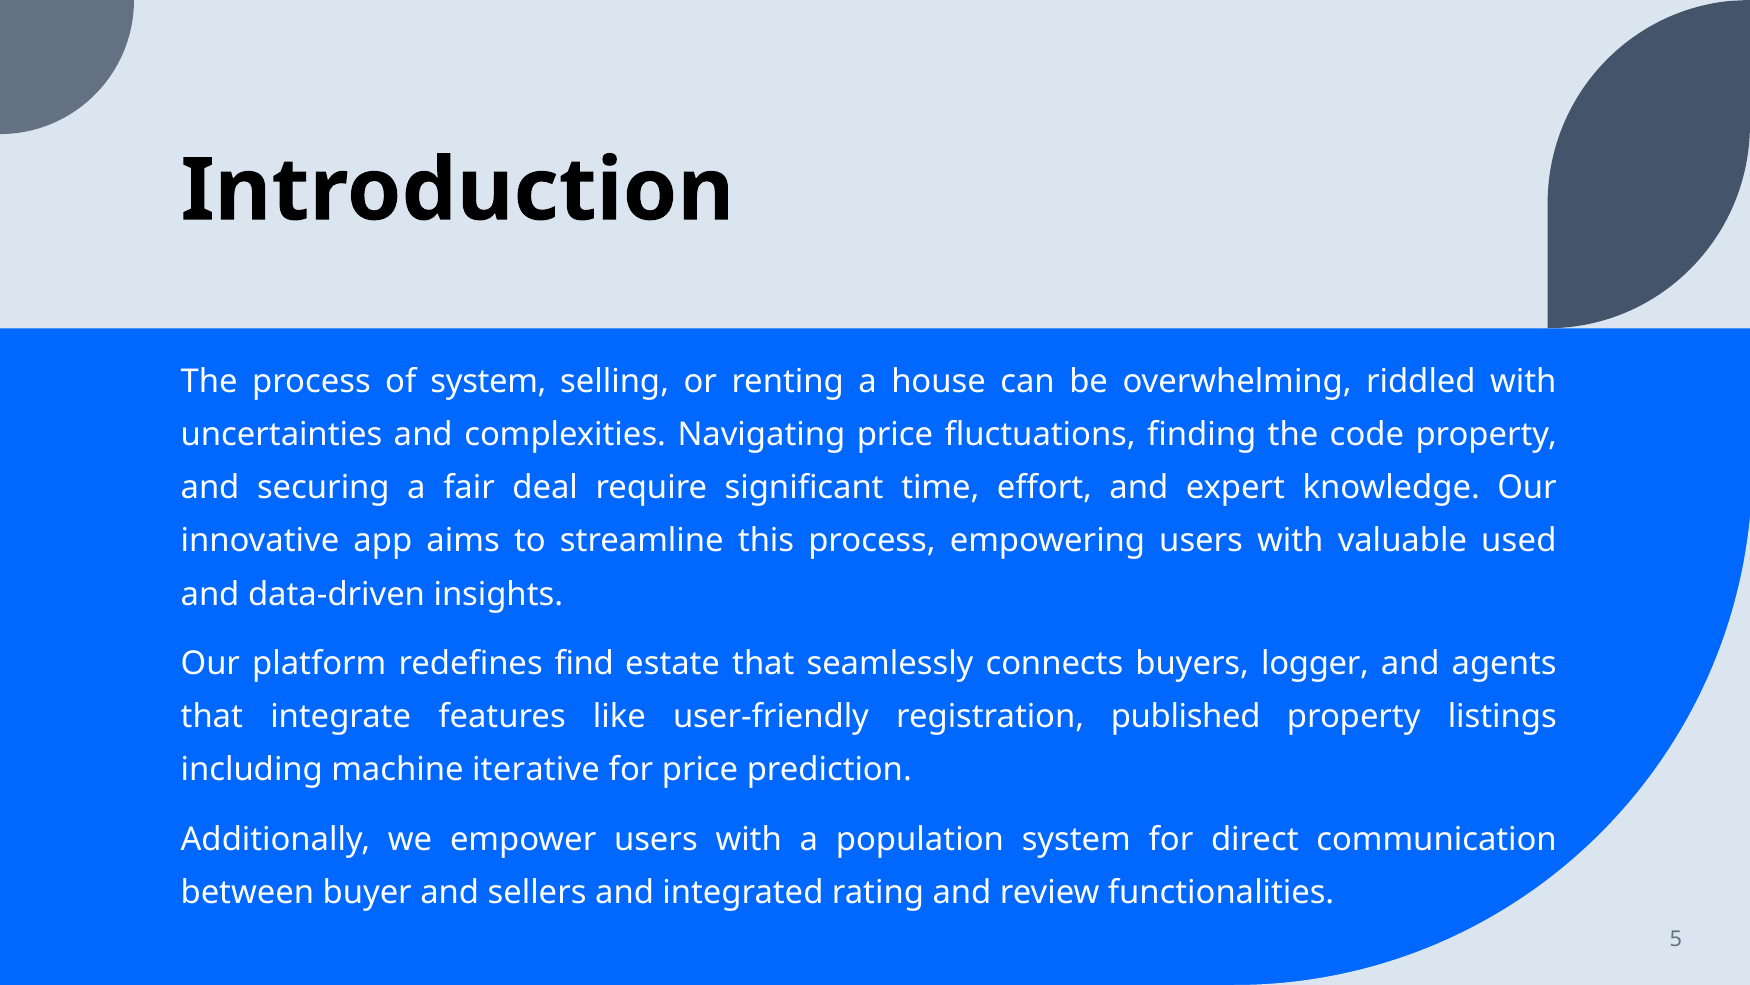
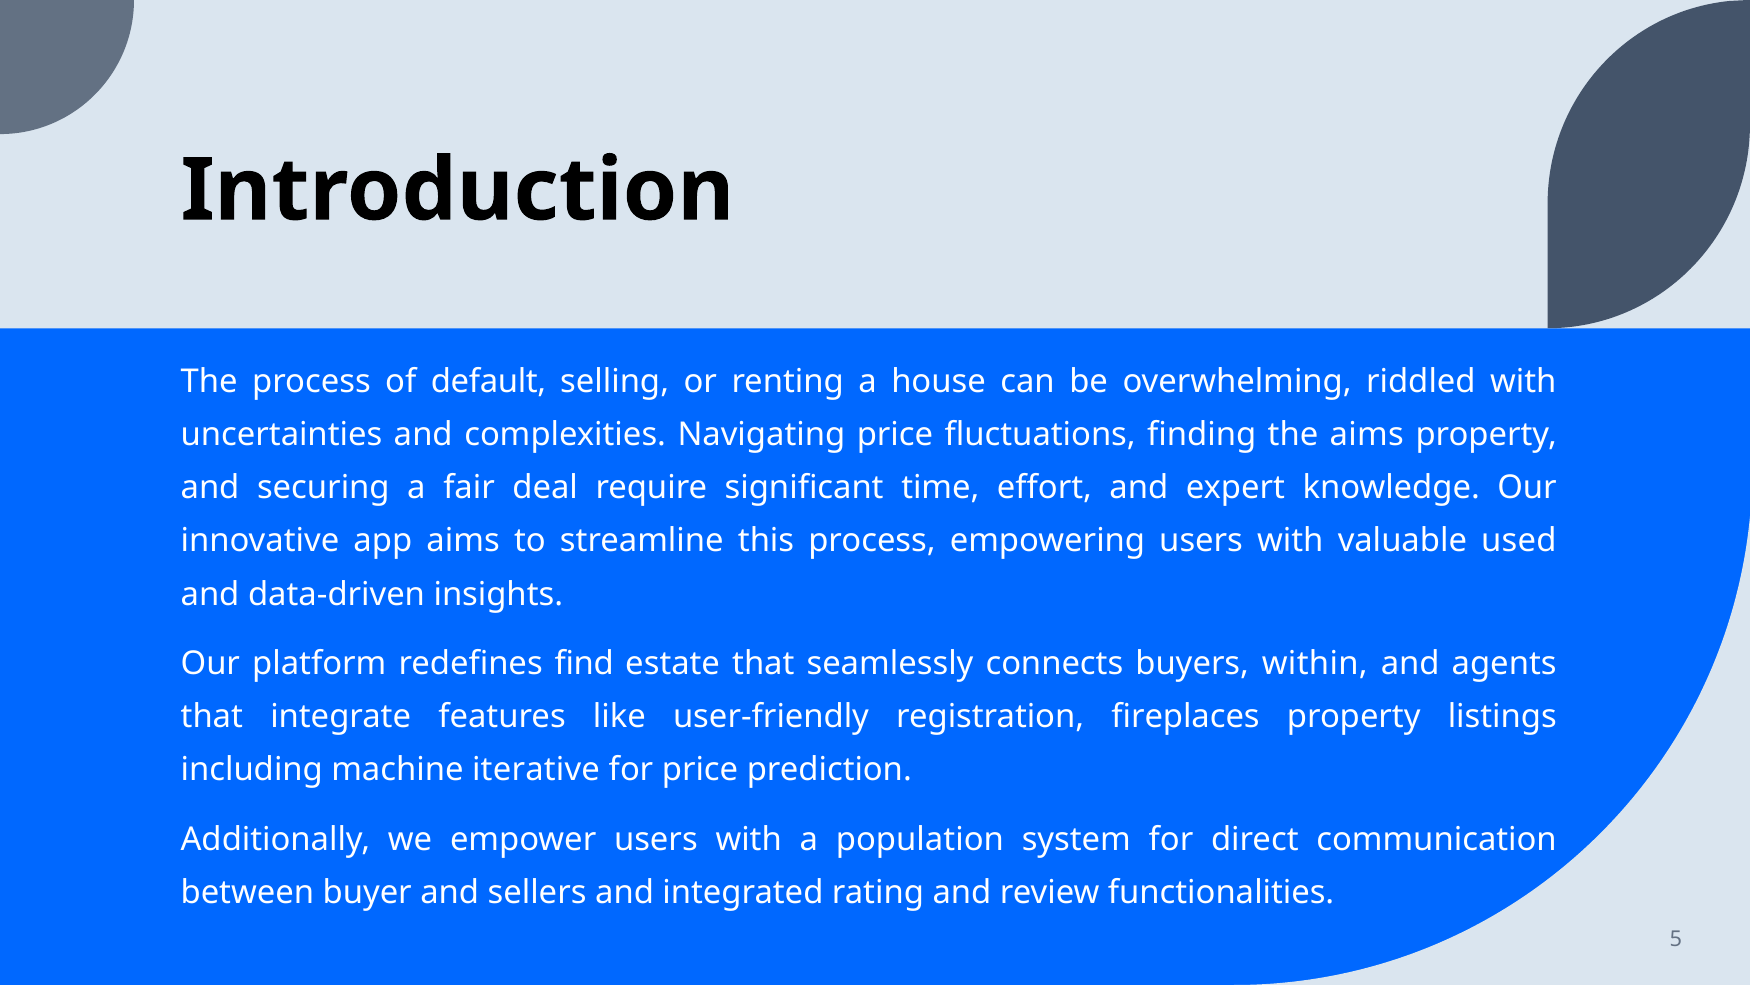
of system: system -> default (489, 381)
the code: code -> aims (1367, 434)
logger: logger -> within (1315, 663)
published: published -> fireplaces (1186, 716)
